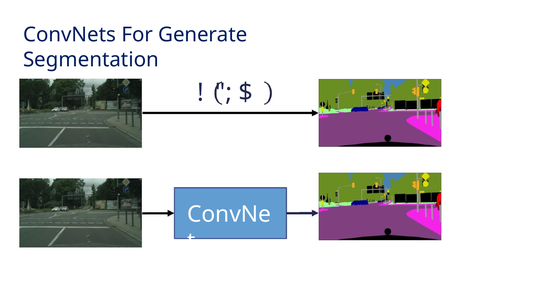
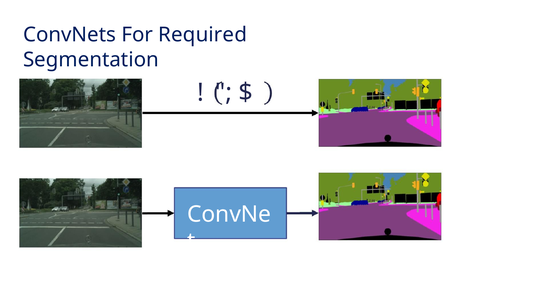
Generate: Generate -> Required (203, 35)
